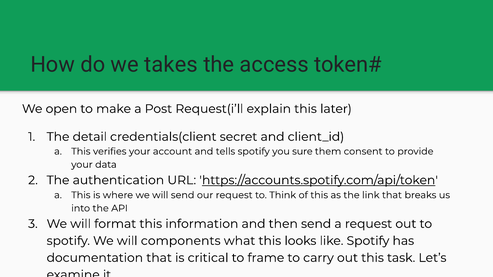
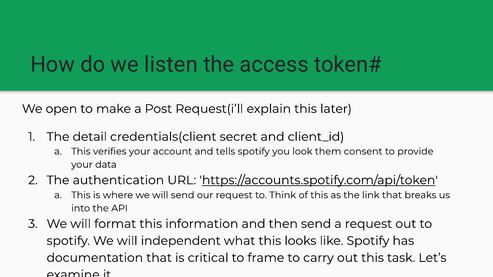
takes: takes -> listen (171, 65)
sure: sure -> look (302, 152)
components: components -> independent (181, 241)
